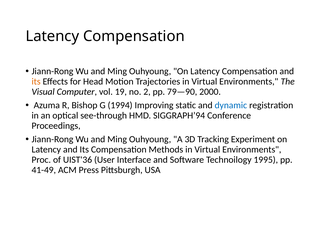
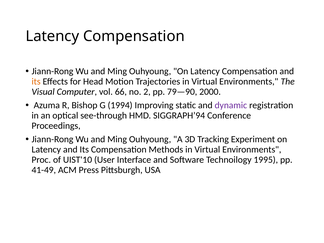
19: 19 -> 66 (121, 92)
dynamic colour: blue -> purple (231, 105)
UIST'36: UIST'36 -> UIST'10 (78, 160)
